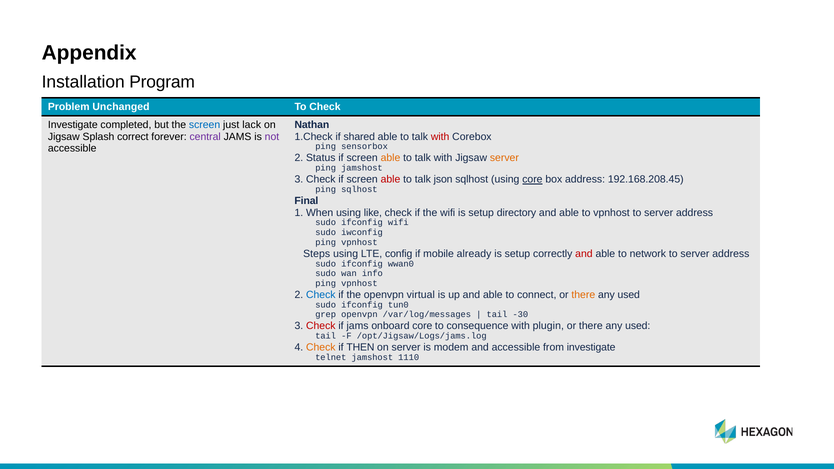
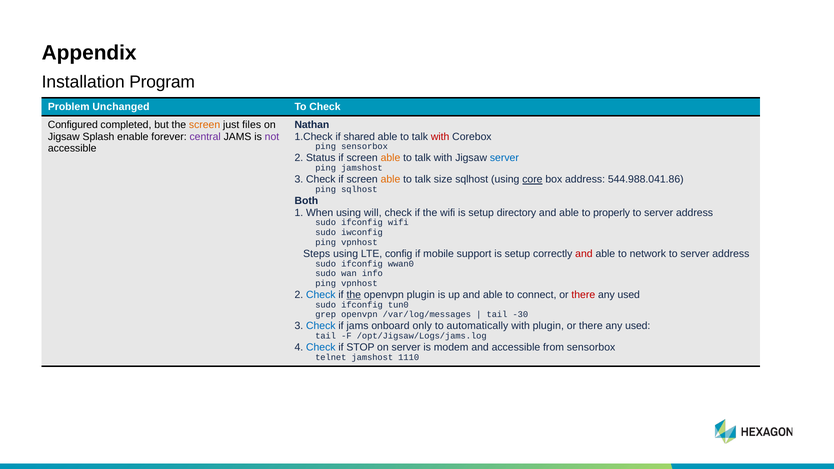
Investigate: Investigate -> Configured (73, 125)
screen colour: blue -> orange (205, 125)
lack: lack -> files (252, 125)
correct: correct -> enable (133, 137)
server colour: orange -> blue (504, 158)
able colour: red -> orange (390, 180)
json: json -> size (443, 180)
192.168.208.45: 192.168.208.45 -> 544.988.041.86 (646, 180)
Final: Final -> Both (306, 201)
like: like -> will (373, 213)
to vpnhost: vpnhost -> properly (612, 213)
already: already -> support (474, 254)
the underline: none -> present (354, 295)
openvpn virtual: virtual -> plugin (421, 295)
there colour: orange -> red (583, 295)
Check colour: red -> blue (321, 326)
onboard core: core -> only (422, 326)
consequence: consequence -> automatically (477, 326)
Check colour: orange -> blue (321, 348)
THEN: THEN -> STOP (360, 348)
from investigate: investigate -> sensorbox (591, 348)
